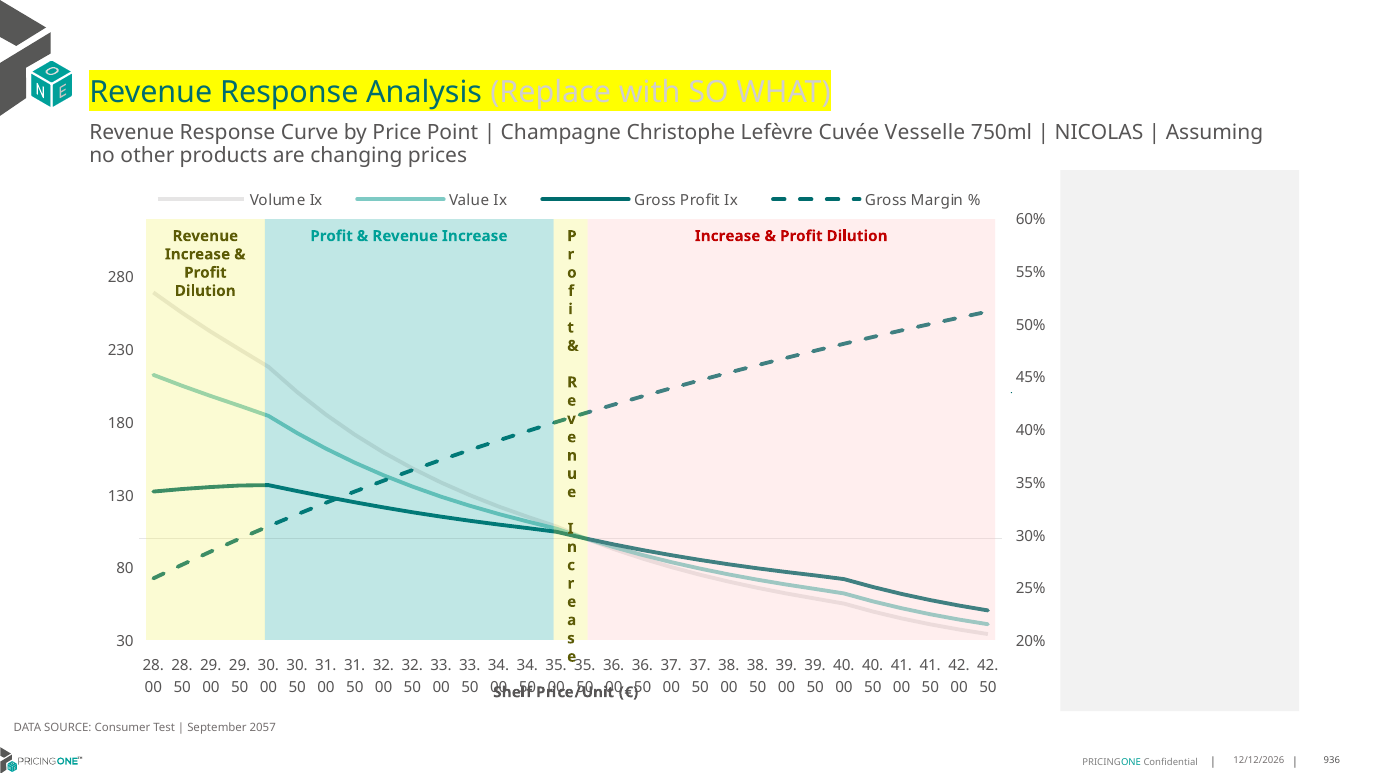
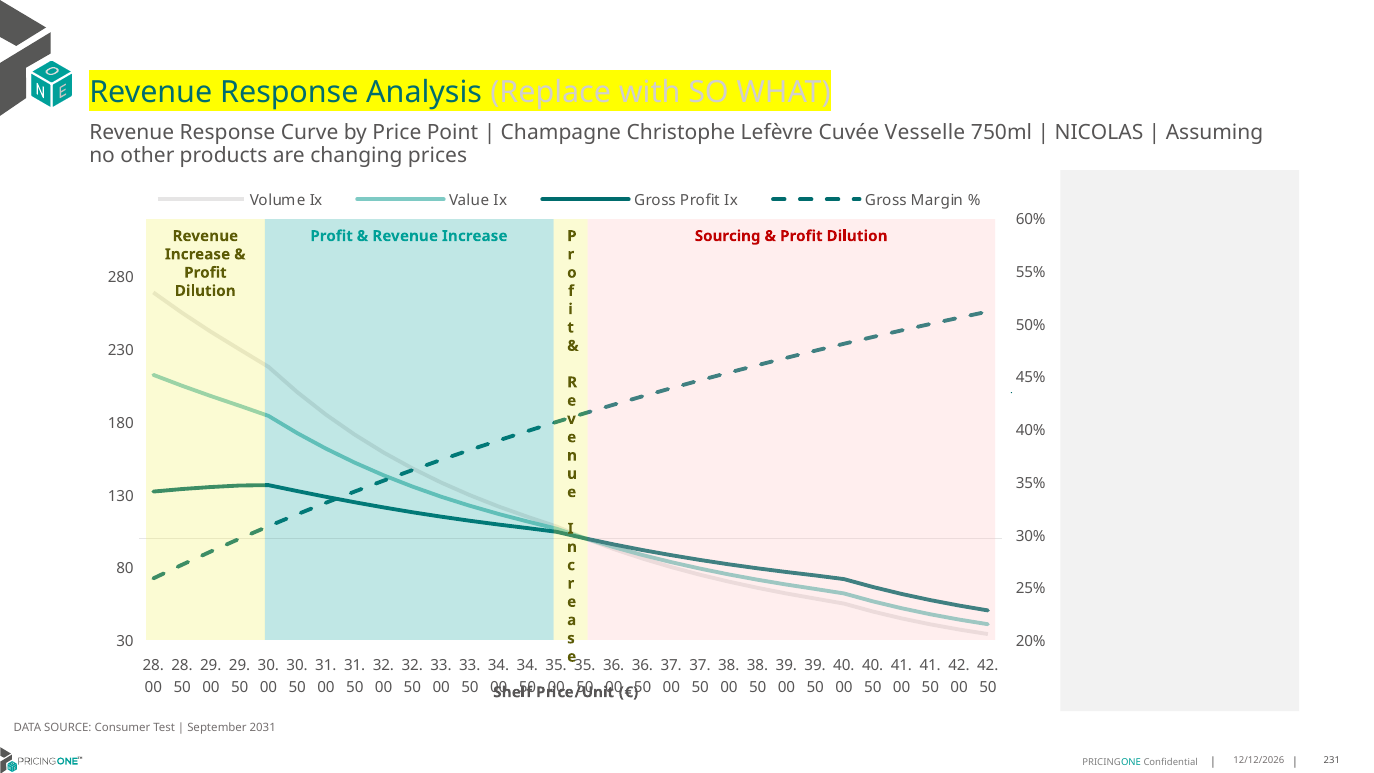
Increase: Increase -> Sourcing (728, 236)
2057: 2057 -> 2031 (263, 728)
936: 936 -> 231 (1332, 760)
